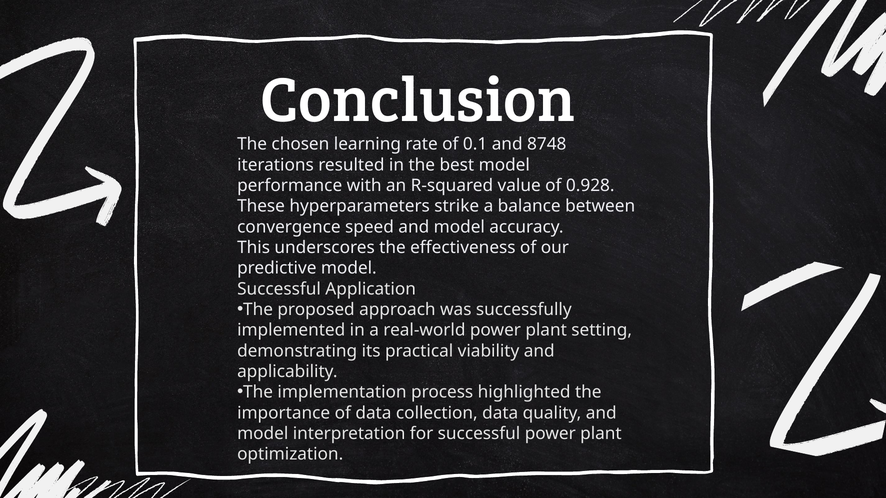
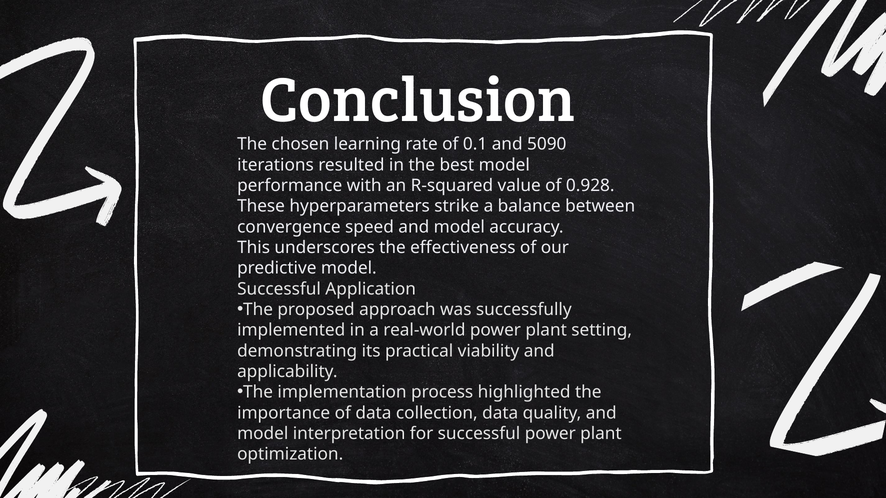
8748: 8748 -> 5090 (547, 144)
